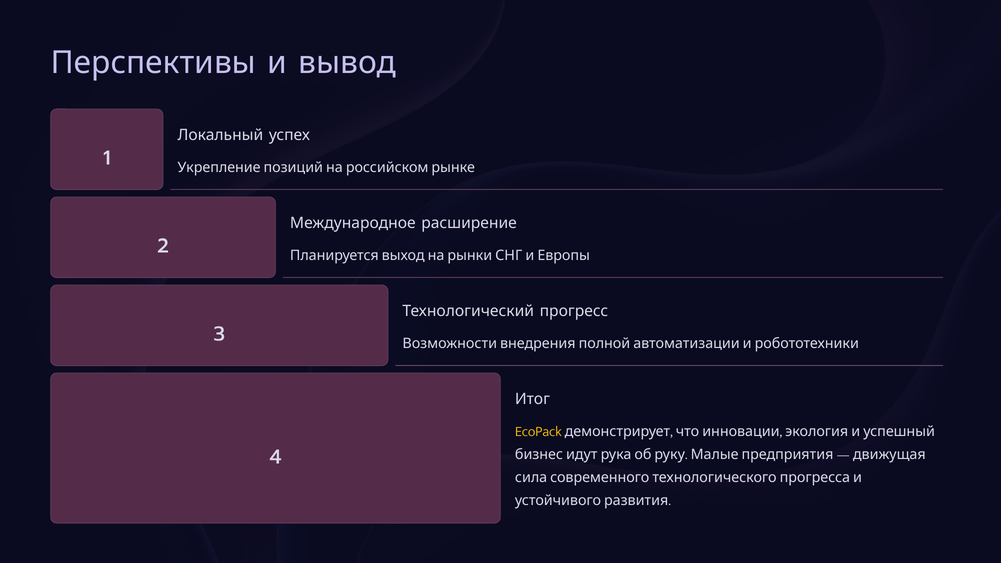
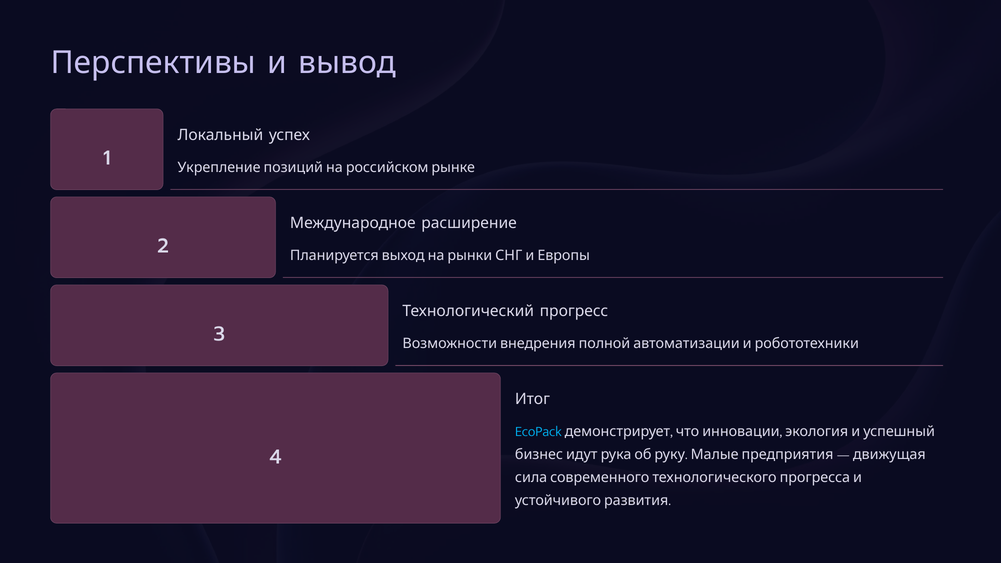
EcoPack colour: yellow -> light blue (538, 432)
